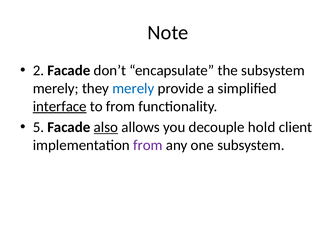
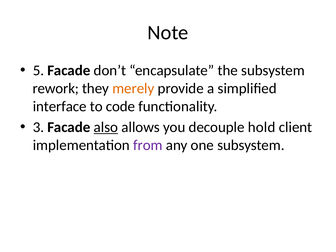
2: 2 -> 5 (38, 70)
merely: merely -> rework (56, 88)
merely colour: blue -> orange (133, 88)
interface underline: present -> none (60, 106)
to from: from -> code (121, 106)
5: 5 -> 3 (38, 127)
